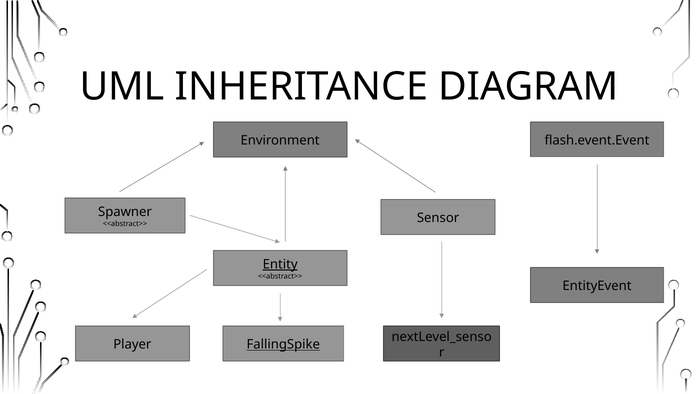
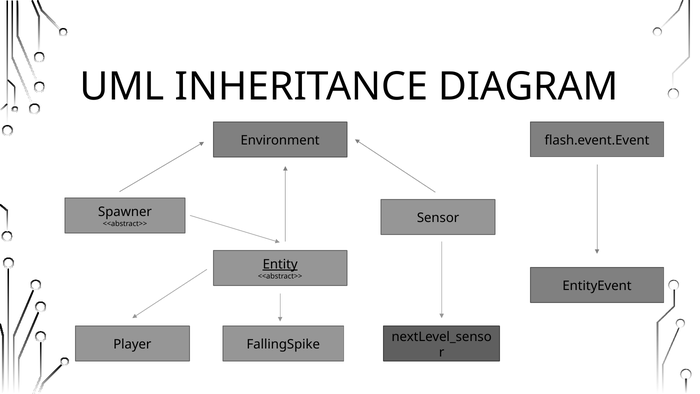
FallingSpike underline: present -> none (283, 344)
